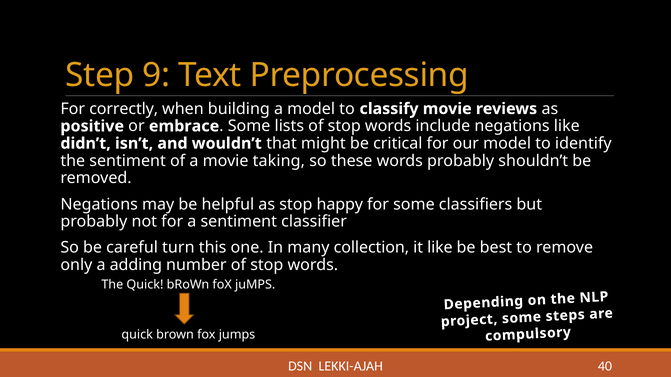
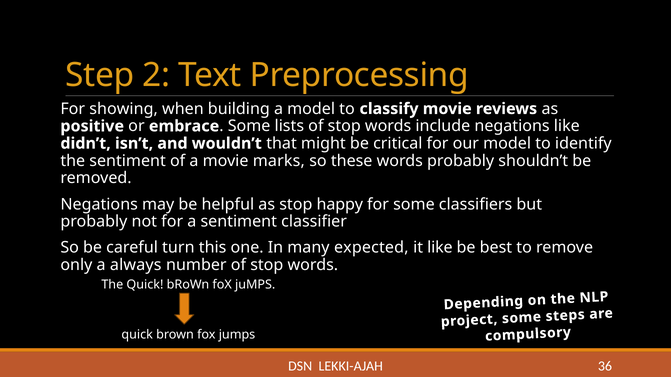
9: 9 -> 2 (156, 75)
correctly: correctly -> showing (124, 109)
taking: taking -> marks (279, 161)
collection: collection -> expected (371, 248)
adding: adding -> always (136, 265)
40: 40 -> 36 (605, 366)
